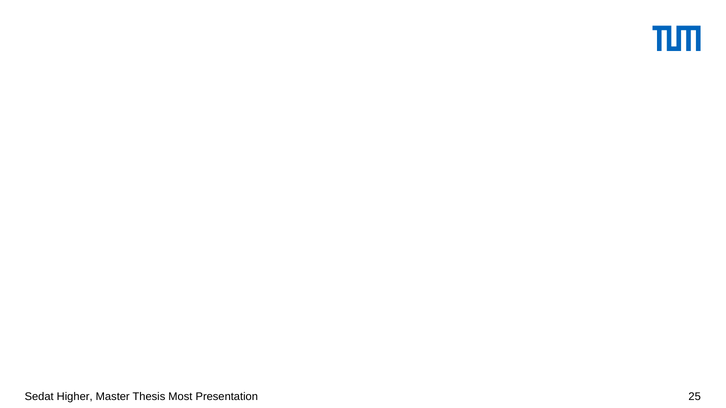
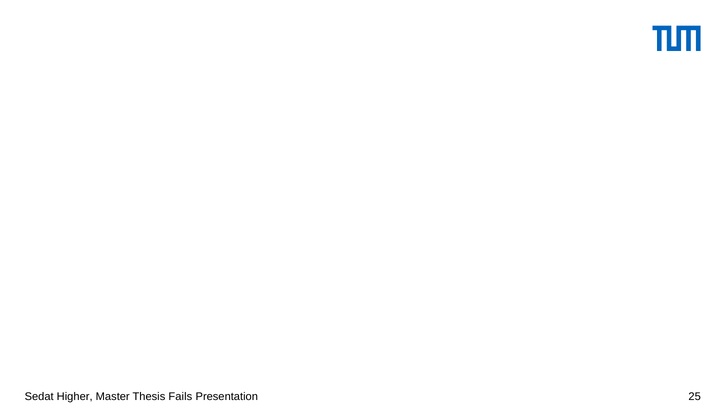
Most: Most -> Fails (180, 397)
